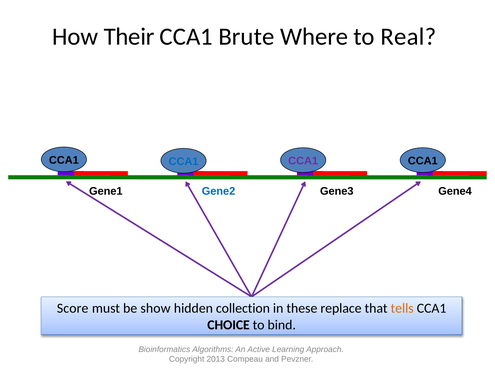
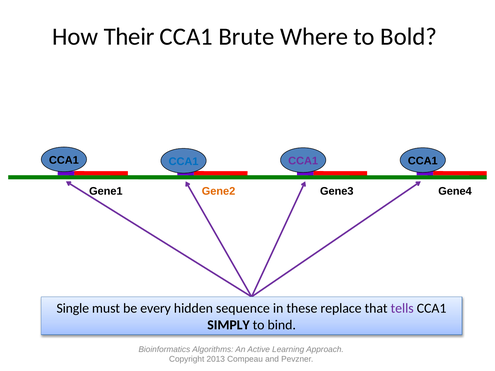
Real: Real -> Bold (409, 37)
Gene2 colour: blue -> orange (219, 191)
Score: Score -> Single (73, 309)
show: show -> every (156, 309)
collection: collection -> sequence (243, 309)
tells colour: orange -> purple (402, 309)
CHOICE: CHOICE -> SIMPLY (228, 325)
